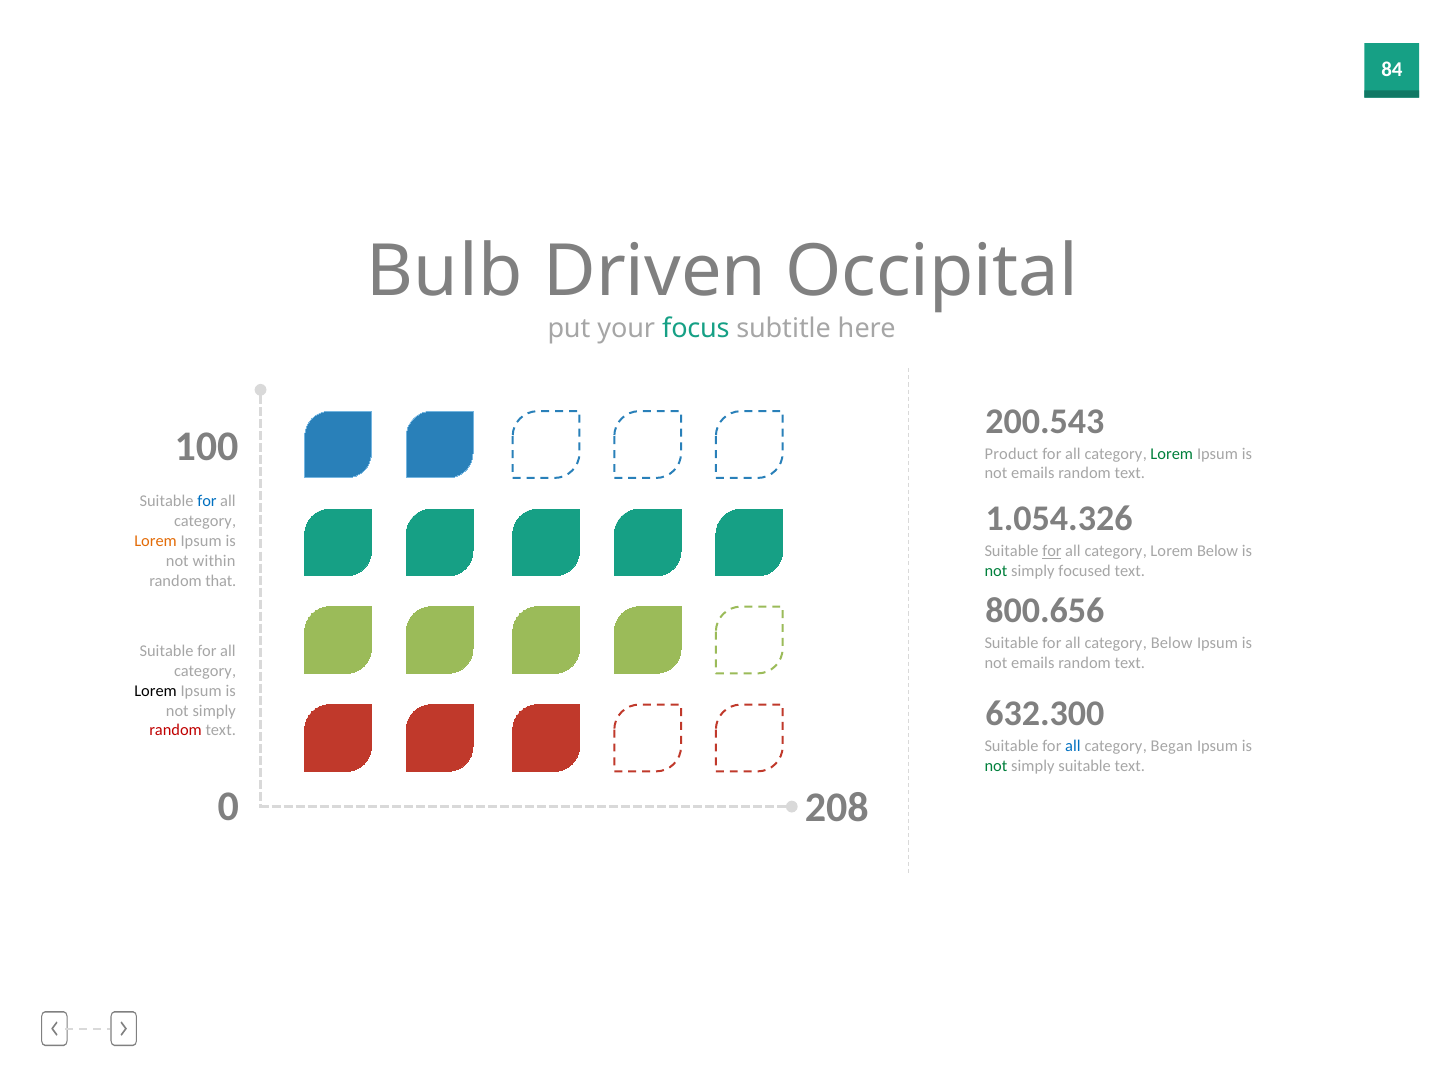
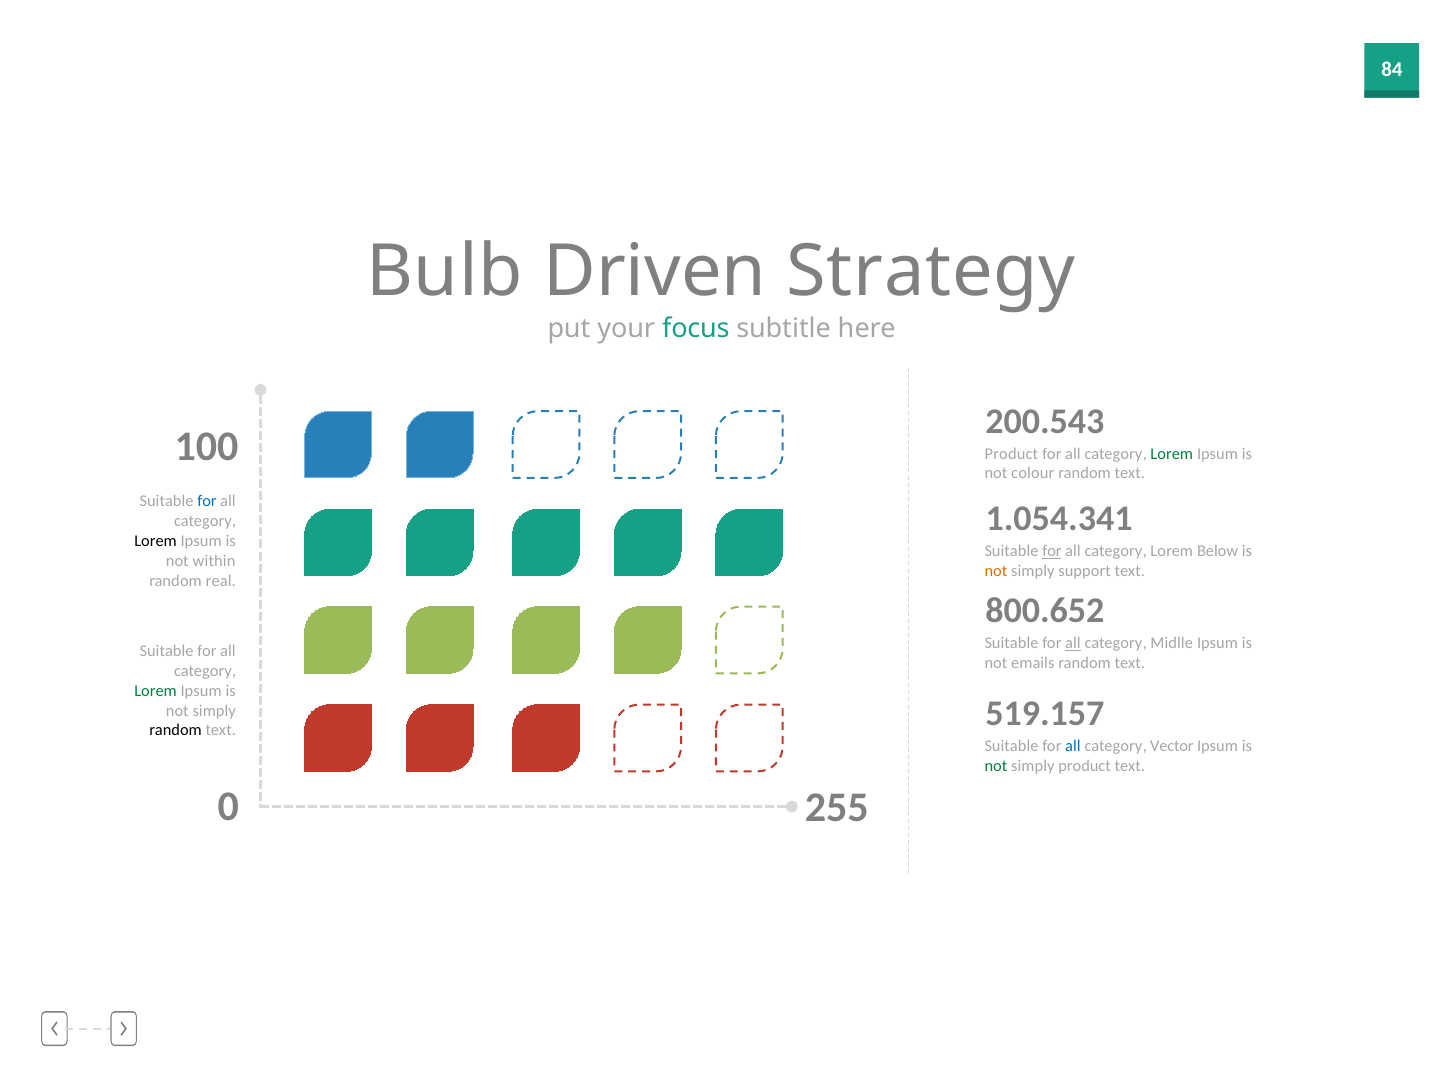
Occipital: Occipital -> Strategy (931, 271)
emails: emails -> colour (1033, 474)
1.054.326: 1.054.326 -> 1.054.341 (1059, 519)
Lorem colour: orange -> black (156, 541)
not colour: green -> orange (996, 571)
focused: focused -> support (1085, 571)
that: that -> real (221, 581)
800.656: 800.656 -> 800.652 (1045, 611)
all underline: none -> present (1073, 643)
category Below: Below -> Midlle (1172, 643)
Lorem colour: black -> green (156, 691)
632.300: 632.300 -> 519.157 (1045, 714)
random colour: red -> black (176, 731)
Began: Began -> Vector (1172, 747)
simply suitable: suitable -> product (1085, 767)
208: 208 -> 255 (837, 808)
